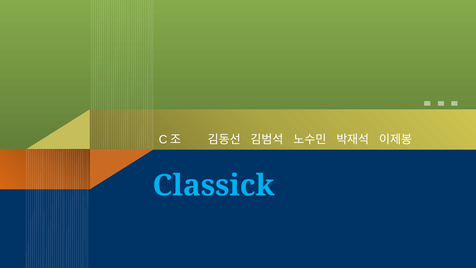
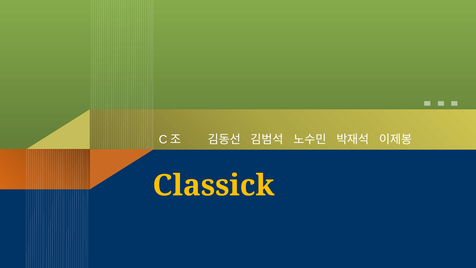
Classick colour: light blue -> yellow (214, 185)
